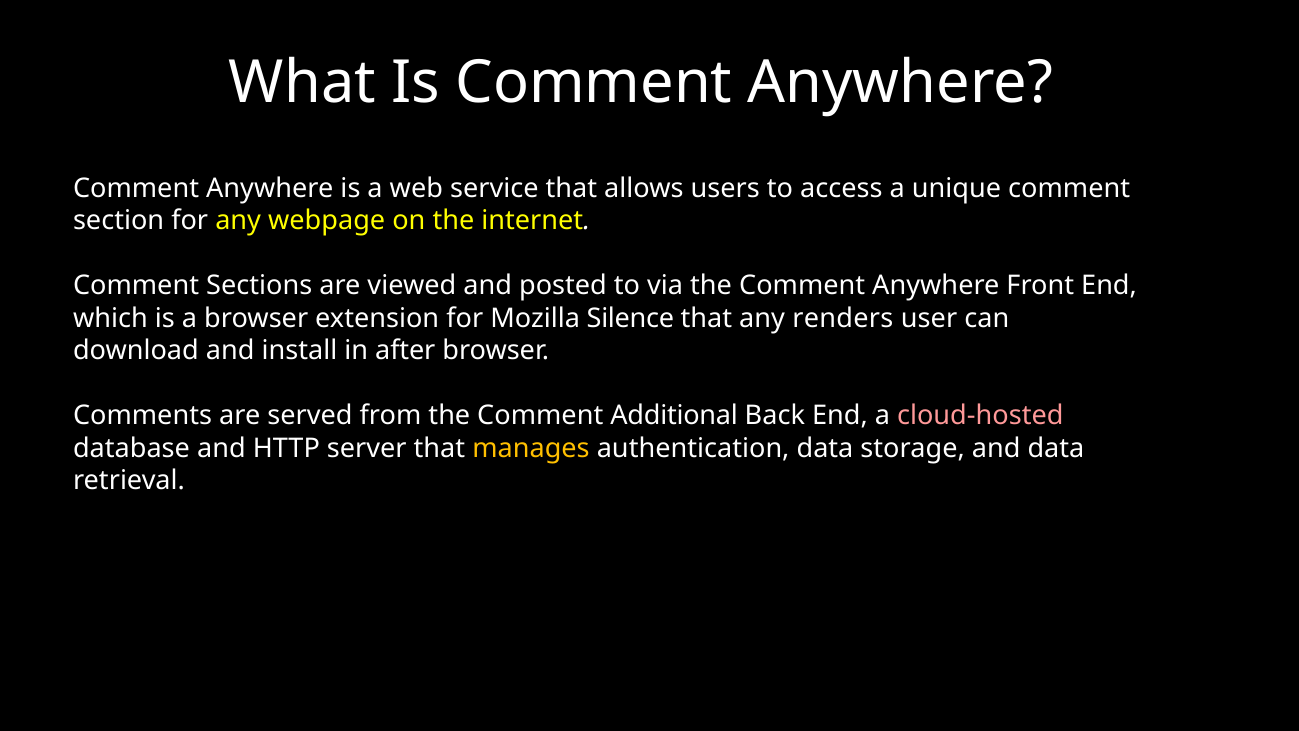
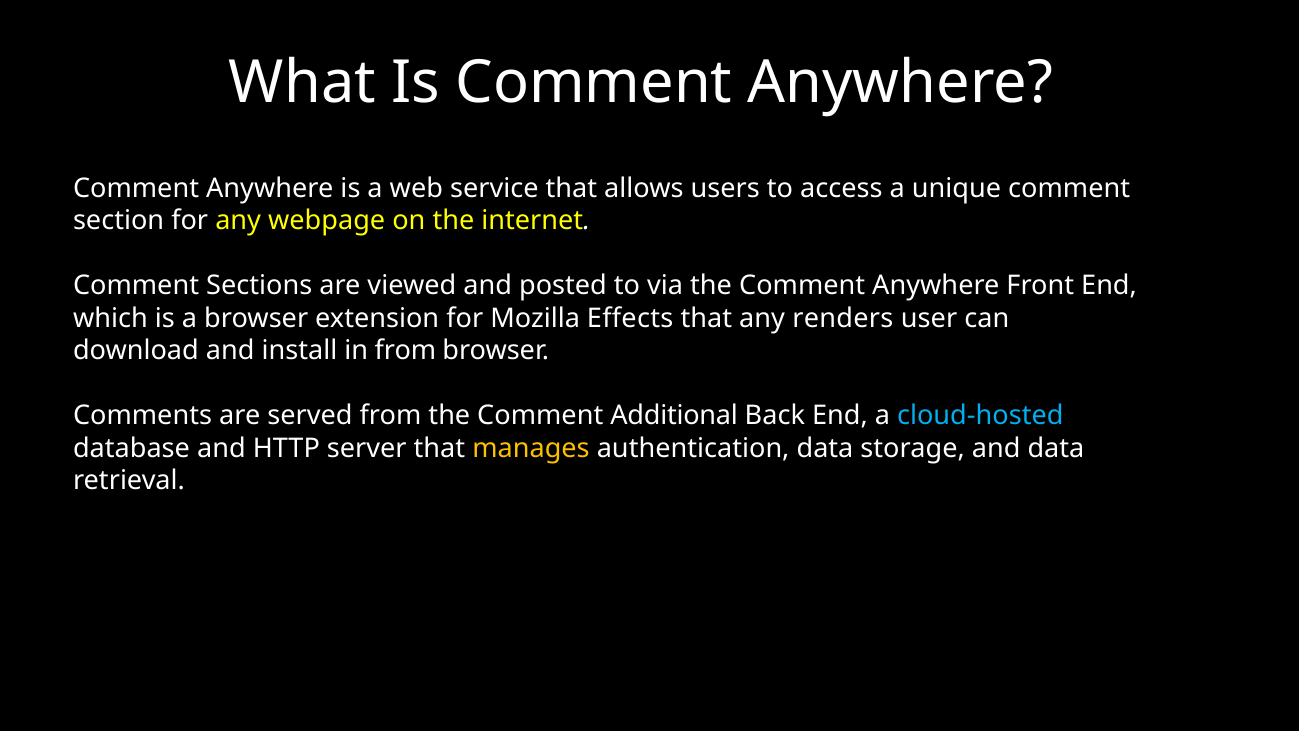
Silence: Silence -> Effects (630, 318)
in after: after -> from (405, 350)
cloud-hosted colour: pink -> light blue (980, 415)
